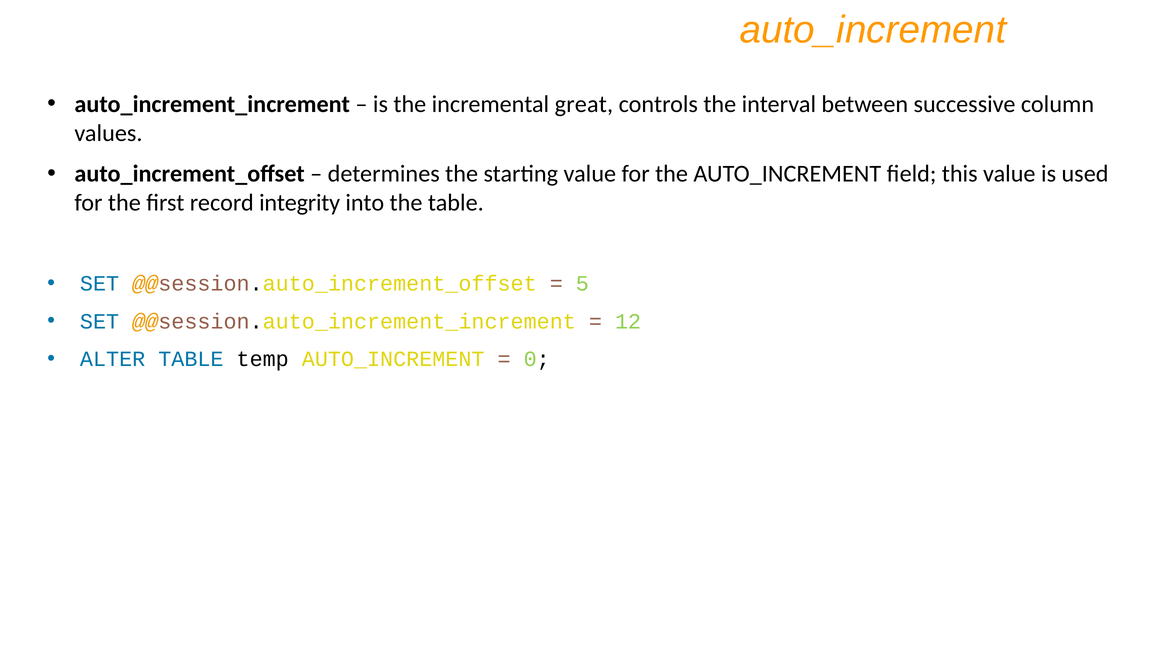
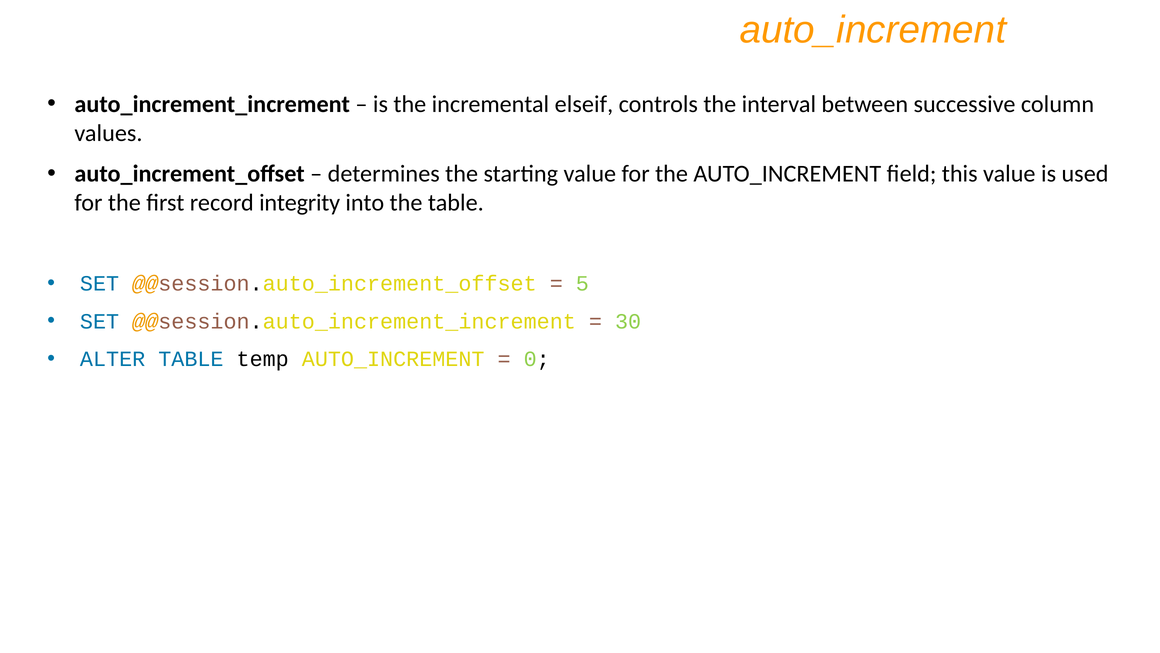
great: great -> elseif (584, 104)
12: 12 -> 30 (628, 321)
